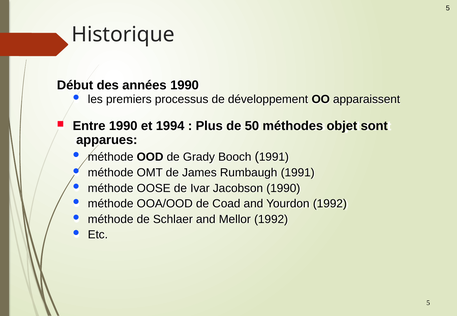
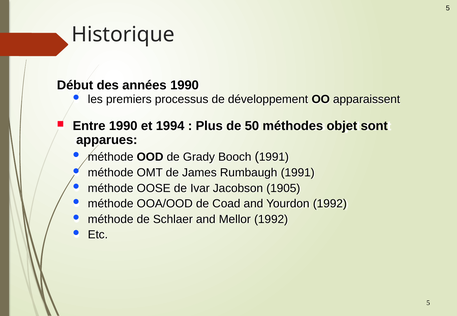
Jacobson 1990: 1990 -> 1905 (283, 188)
